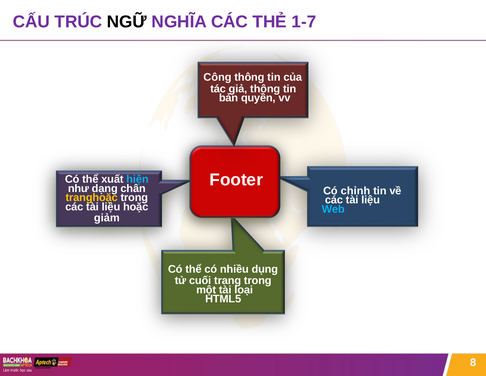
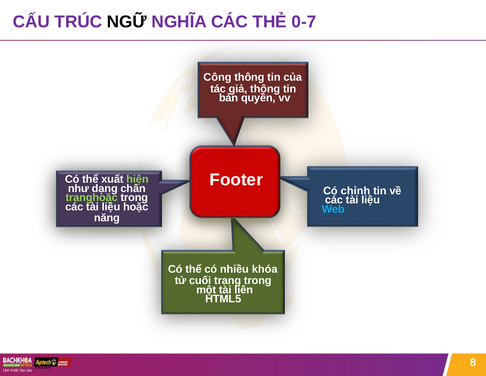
1-7: 1-7 -> 0-7 (304, 22)
hiện colour: light blue -> light green (137, 179)
tranghoặc colour: yellow -> light green (92, 197)
giảm: giảm -> năng (107, 218)
dụng: dụng -> khóa (265, 269)
loại: loại -> liên (244, 290)
